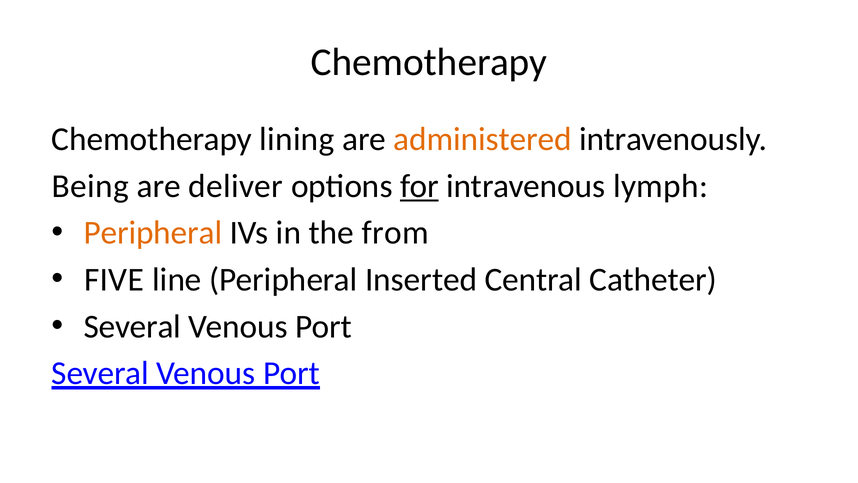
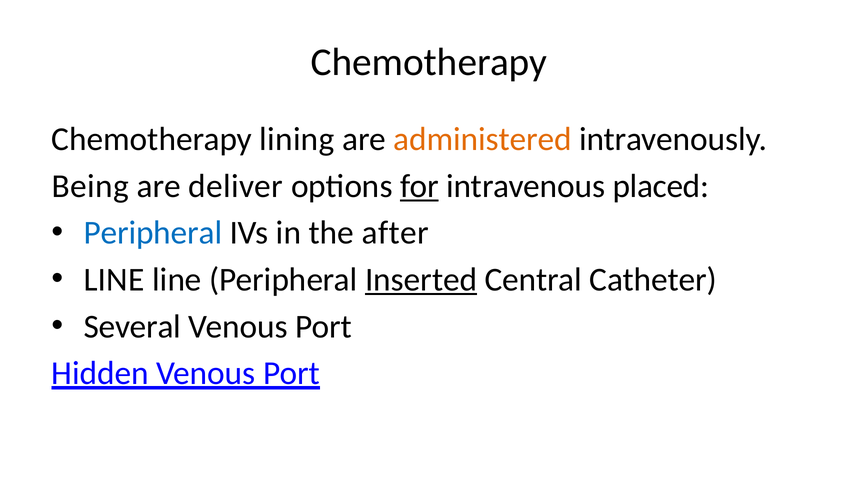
lymph: lymph -> placed (661, 186)
Peripheral colour: orange -> blue (153, 233)
from: from -> after (395, 233)
FIVE: FIVE -> LINE (114, 280)
Inserted underline: none -> present (421, 280)
Several: Several -> Hidden (100, 373)
